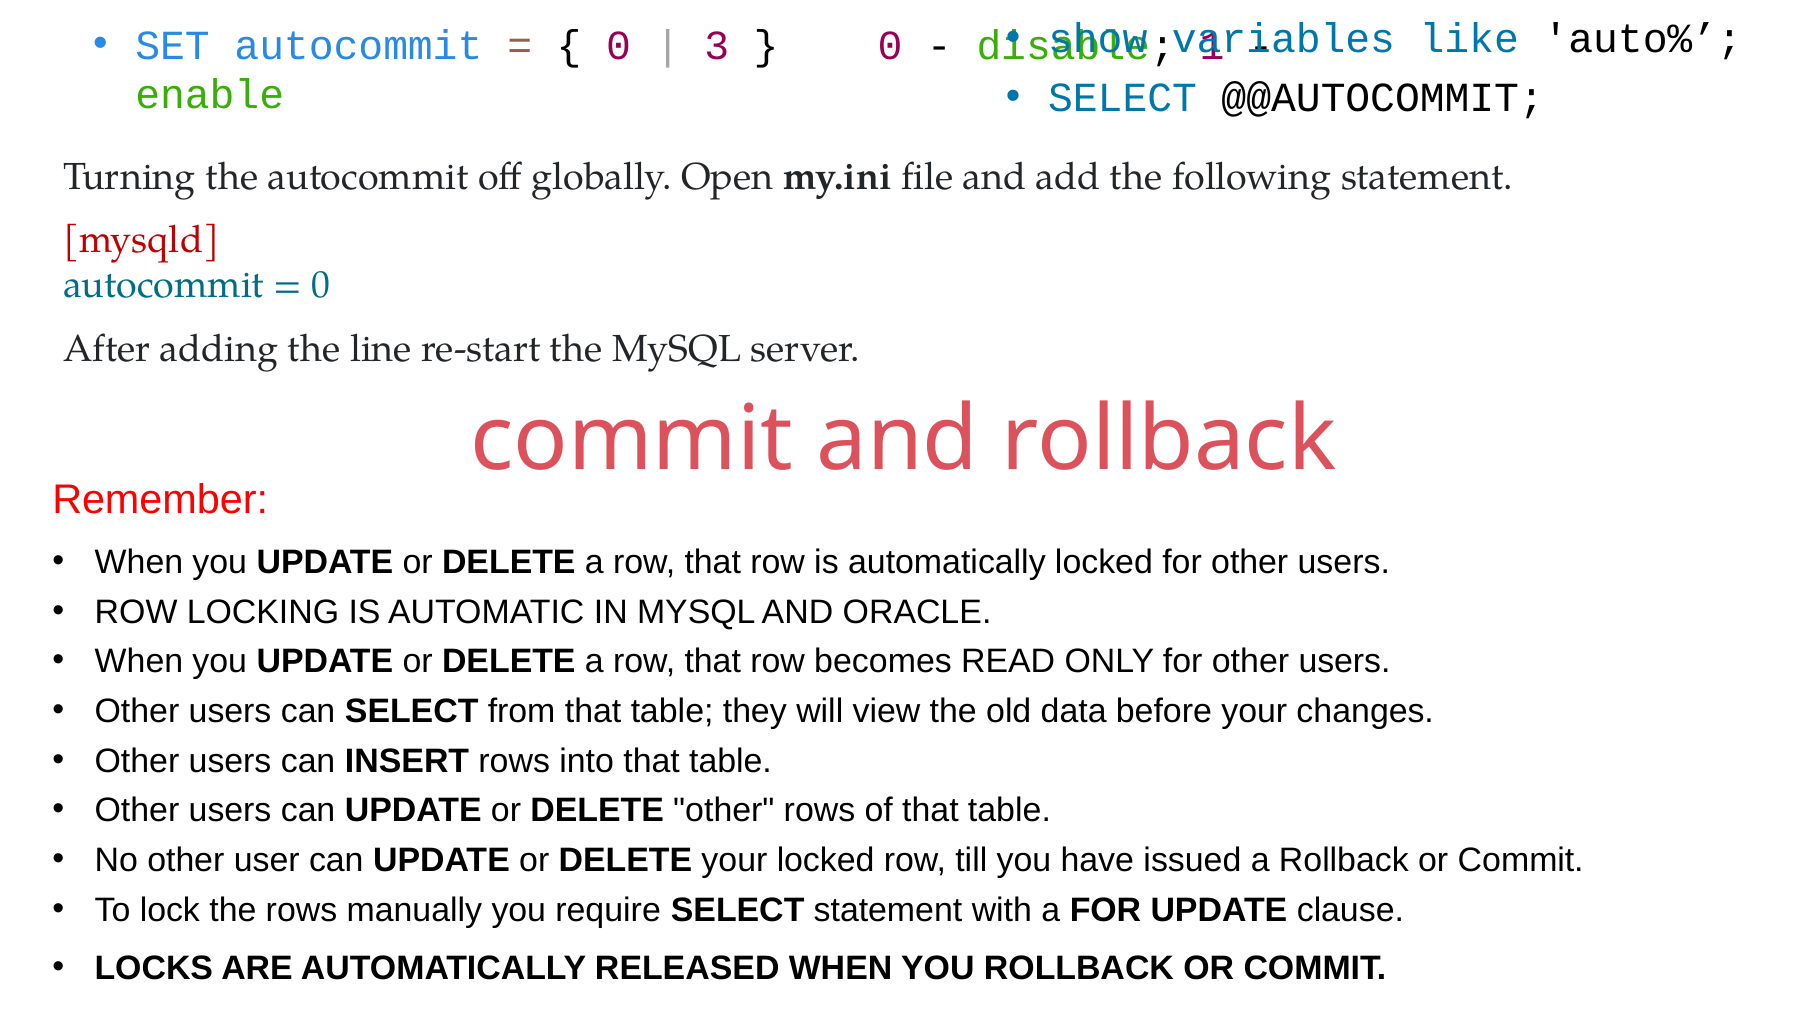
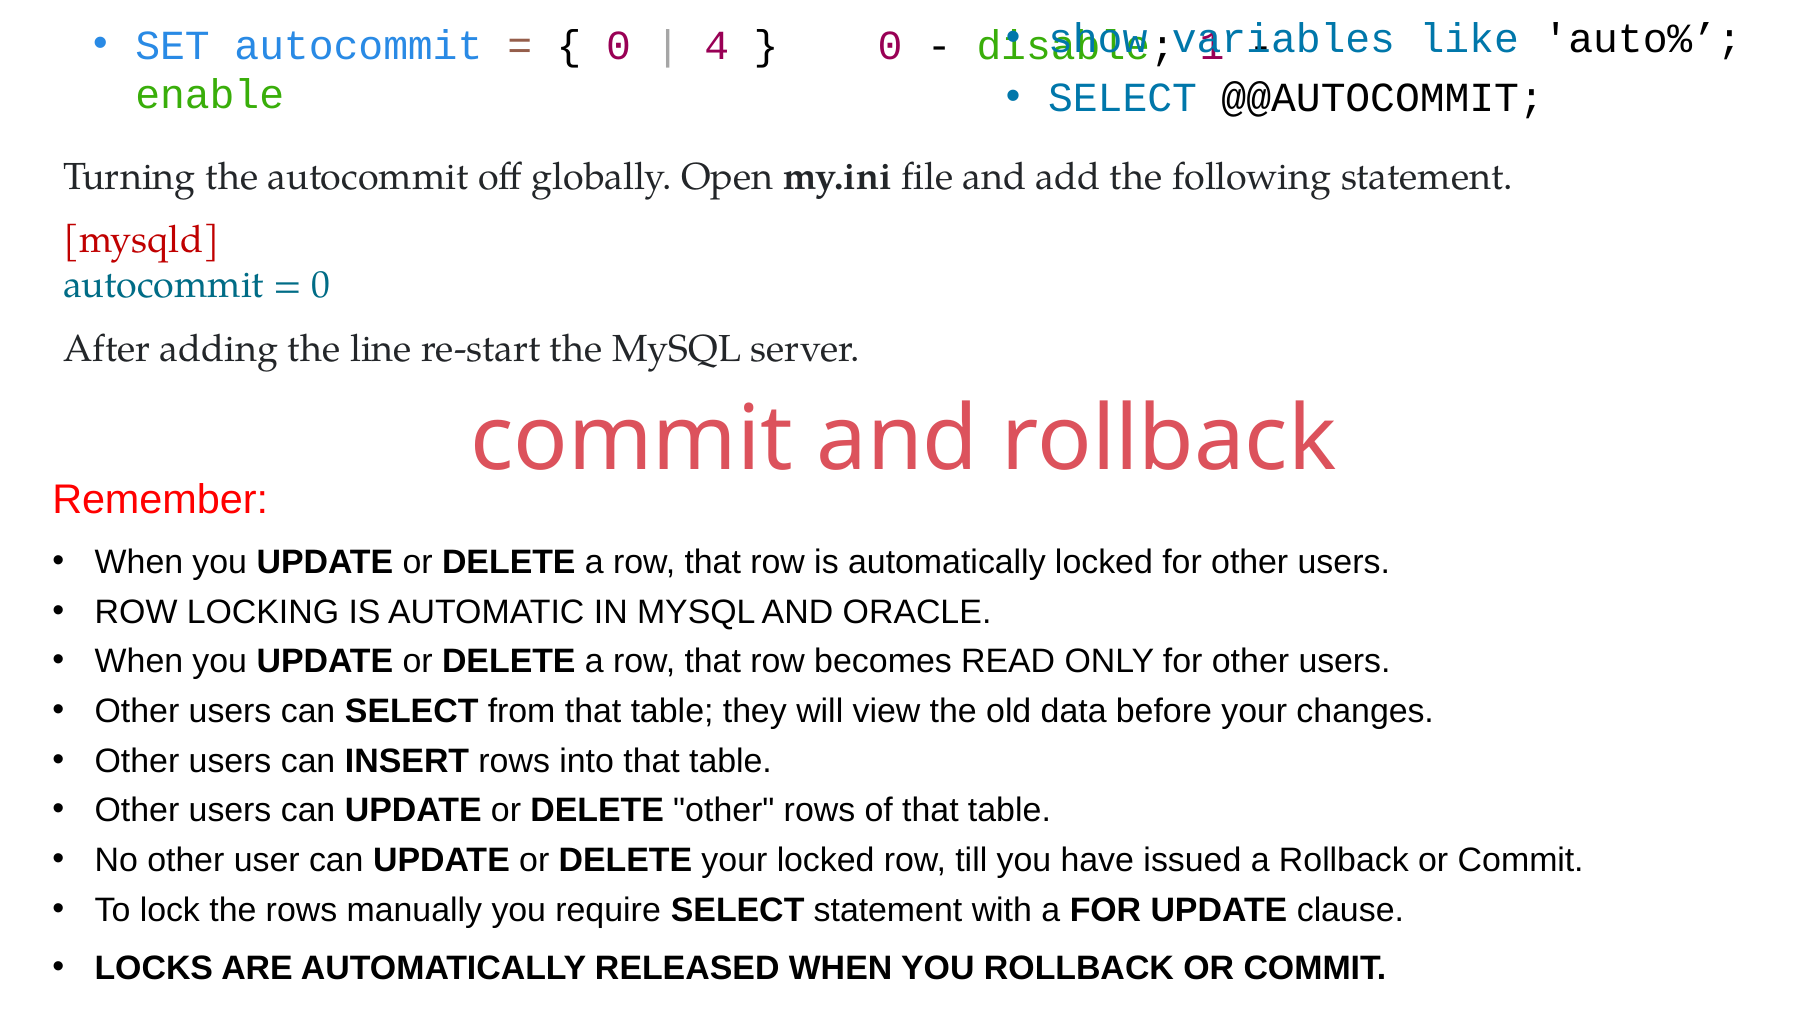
3: 3 -> 4 (717, 46)
